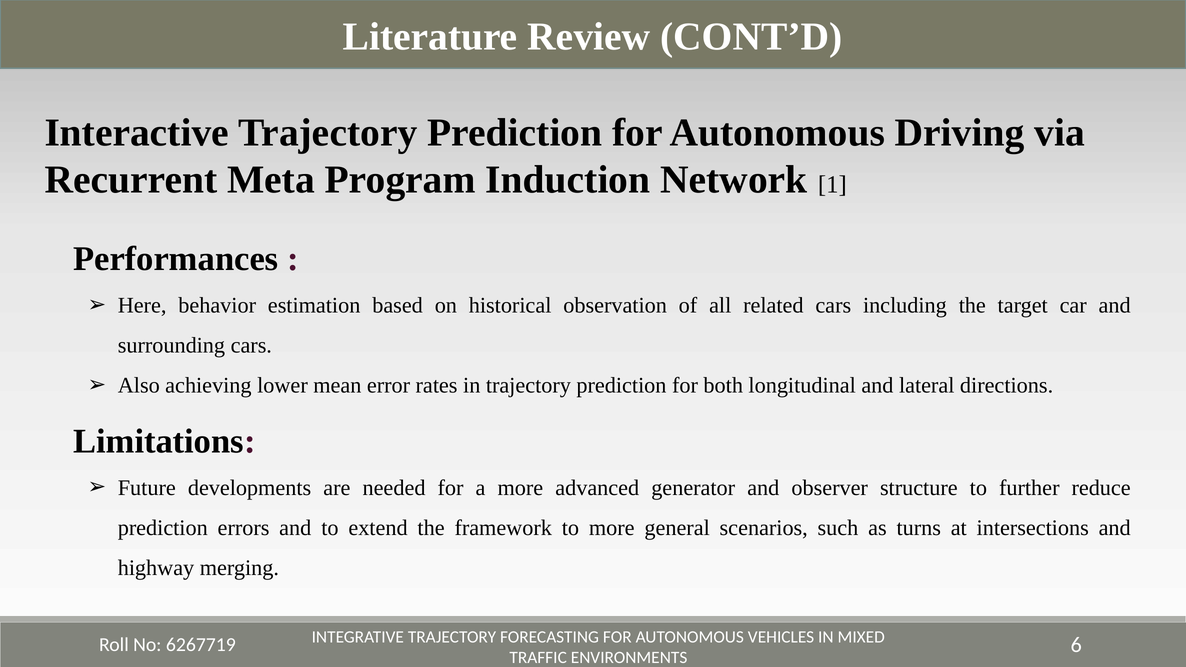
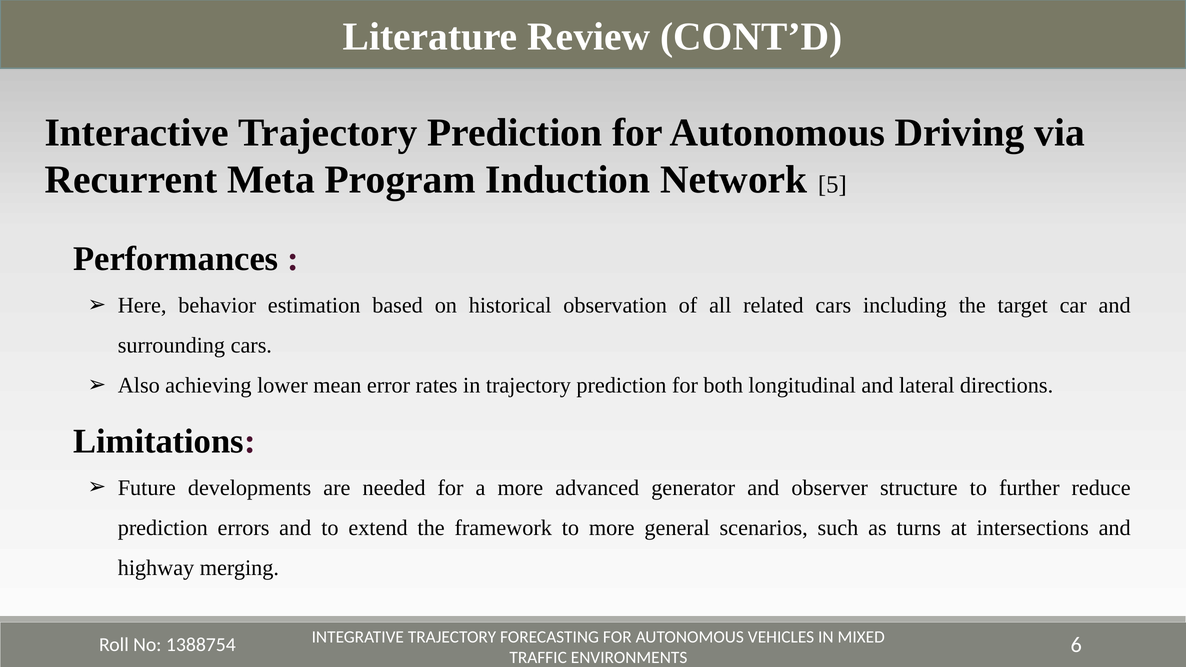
1: 1 -> 5 (832, 185)
6267719: 6267719 -> 1388754 (201, 645)
